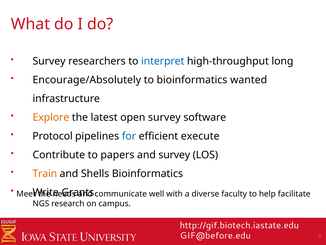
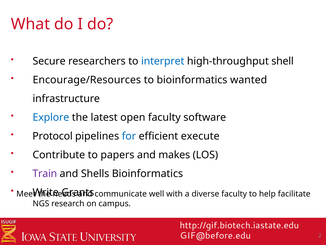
Survey: Survey -> Secure (49, 61)
long: long -> shell (283, 61)
Encourage/Absolutely: Encourage/Absolutely -> Encourage/Resources (87, 80)
Explore colour: orange -> blue (51, 117)
open survey: survey -> faculty (164, 117)
and survey: survey -> makes (174, 155)
Train colour: orange -> purple (45, 173)
